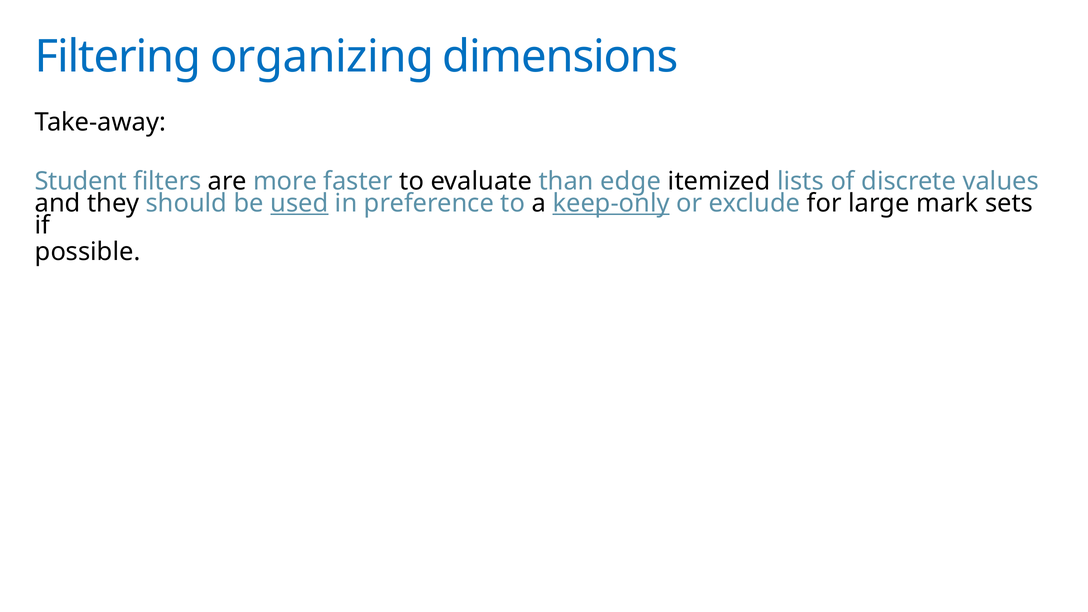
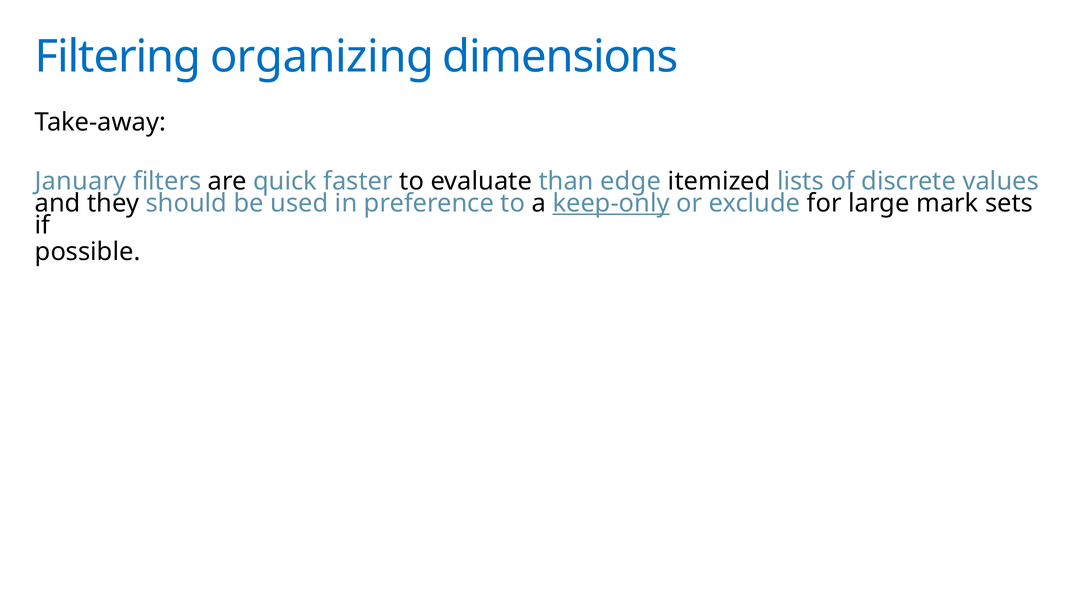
Student: Student -> January (81, 181)
more: more -> quick (285, 181)
used underline: present -> none (299, 203)
